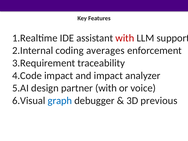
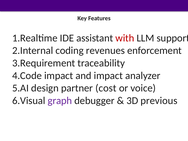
averages: averages -> revenues (105, 51)
partner with: with -> cost (106, 88)
graph colour: blue -> purple (60, 101)
